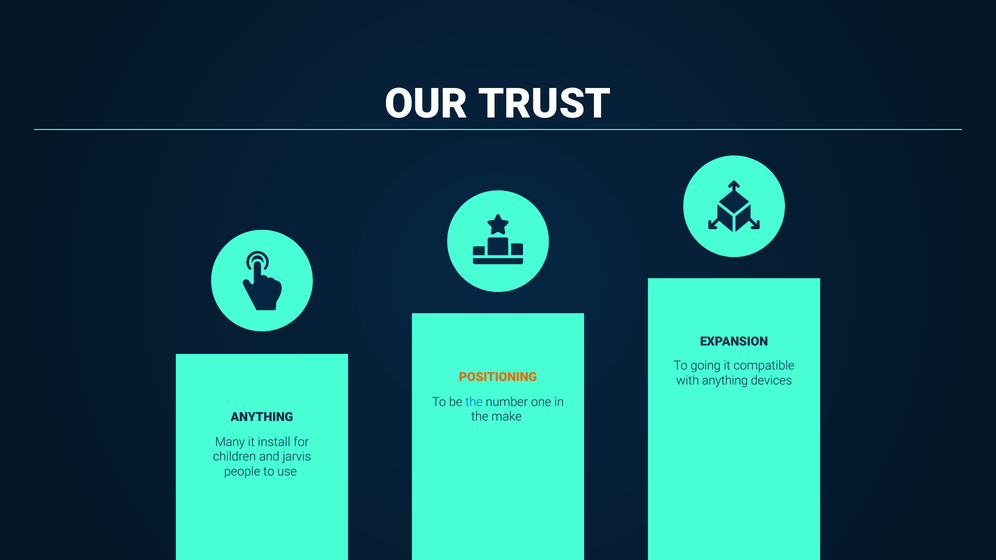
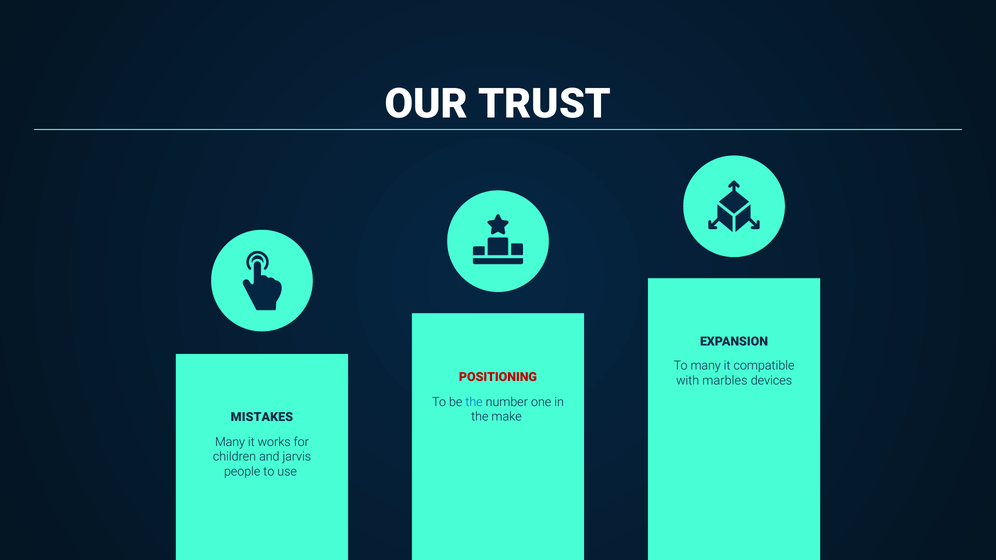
To going: going -> many (706, 366)
POSITIONING colour: orange -> red (498, 378)
with anything: anything -> marbles (725, 381)
ANYTHING: ANYTHING -> MISTAKES (262, 418)
install: install -> works (274, 442)
